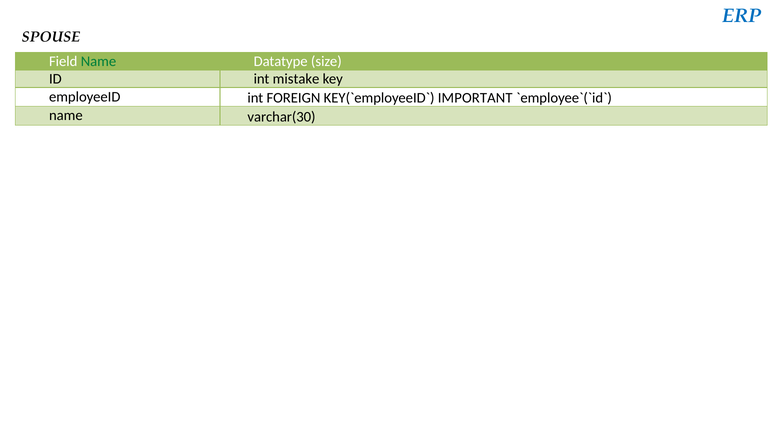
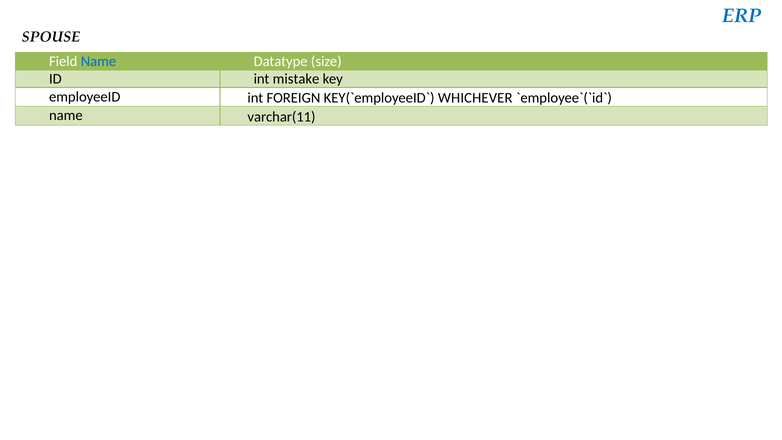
Name colour: green -> blue (98, 61)
IMPORTANT: IMPORTANT -> WHICHEVER (475, 98)
varchar(30: varchar(30 -> varchar(11 (281, 117)
